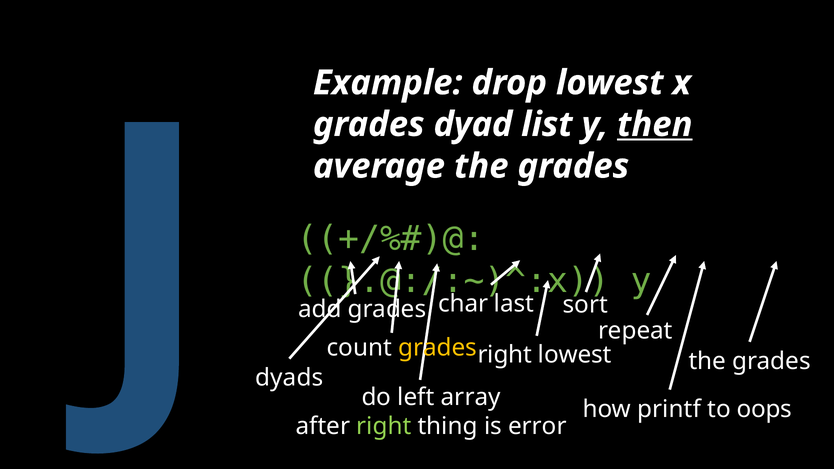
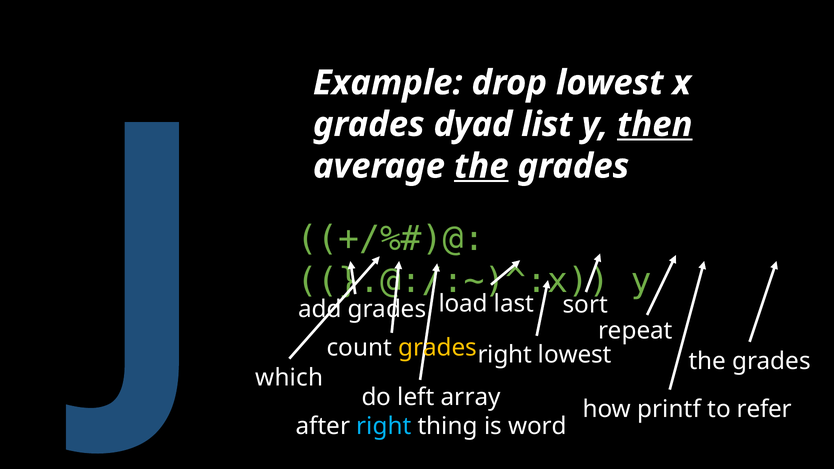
the underline: none -> present (481, 166)
char: char -> load (463, 304)
dyads: dyads -> which (289, 378)
oops: oops -> refer (764, 409)
right colour: light green -> light blue (384, 426)
error: error -> word (537, 426)
